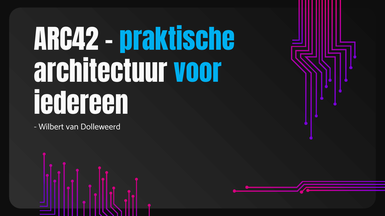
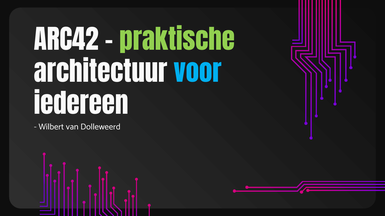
praktische colour: light blue -> light green (177, 41)
